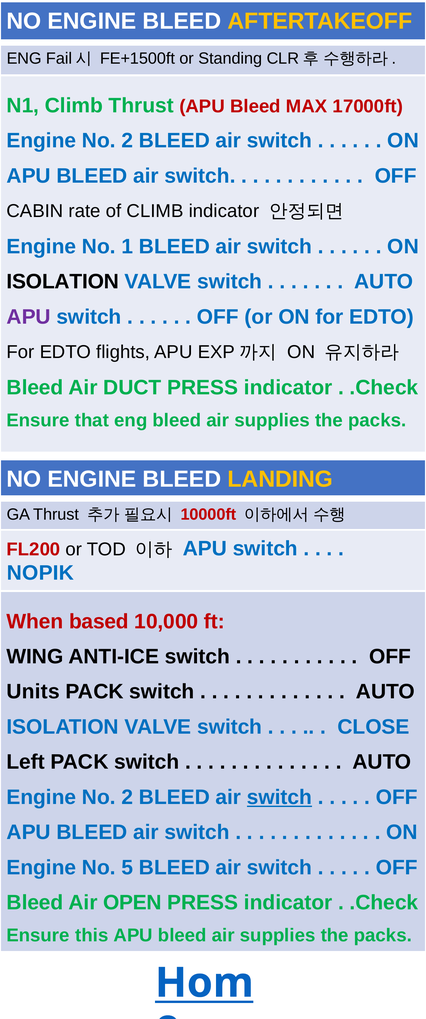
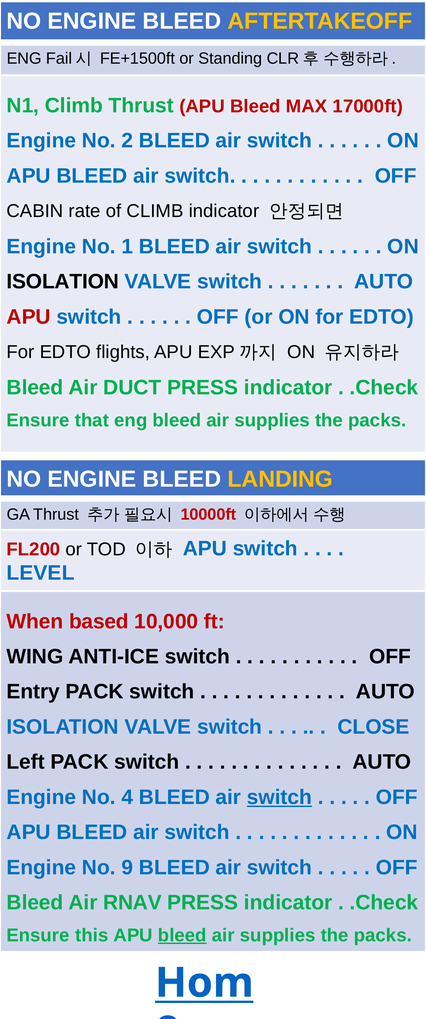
APU colour: purple -> red (29, 317)
NOPIK: NOPIK -> LEVEL (41, 573)
Units: Units -> Entry (33, 692)
2: 2 -> 4 (127, 797)
5: 5 -> 9 (127, 868)
OPEN: OPEN -> RNAV (132, 903)
bleed underline: none -> present (182, 936)
